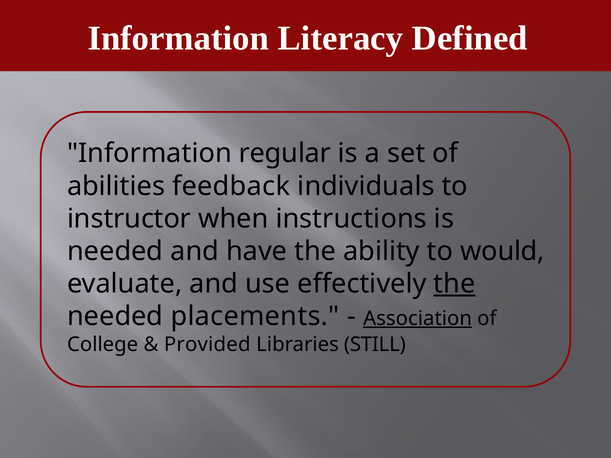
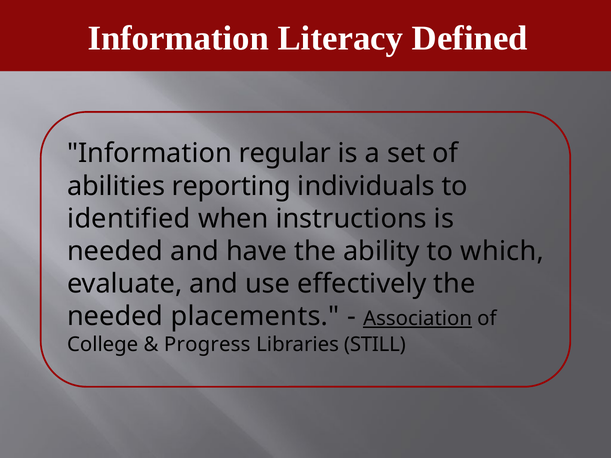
feedback: feedback -> reporting (231, 186)
instructor: instructor -> identified (129, 219)
would: would -> which (502, 251)
the underline: present -> none (454, 284)
Provided: Provided -> Progress (207, 345)
